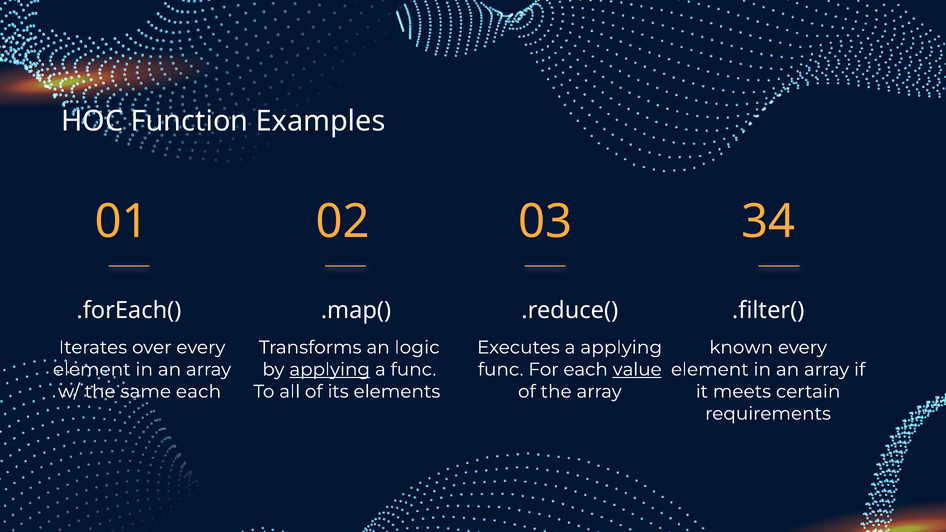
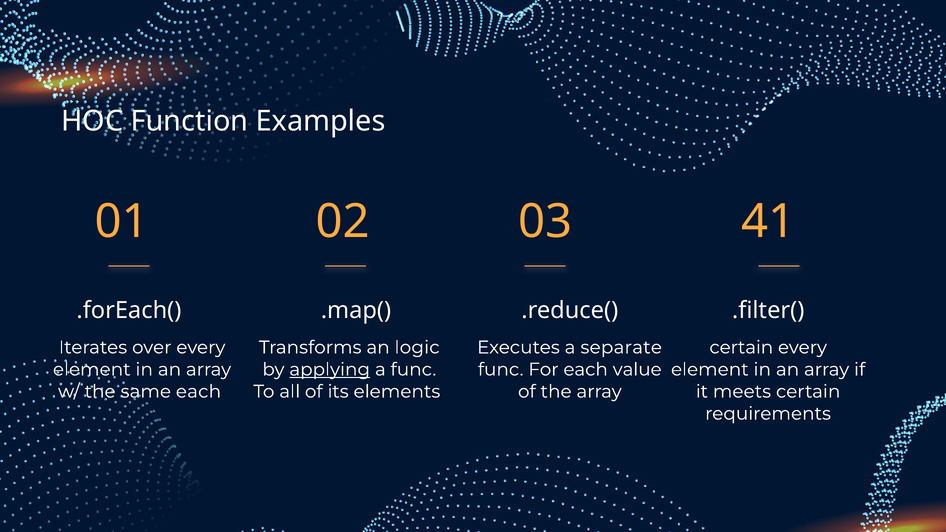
34: 34 -> 41 (768, 222)
a applying: applying -> separate (621, 347)
known: known -> certain (741, 347)
value underline: present -> none (637, 370)
